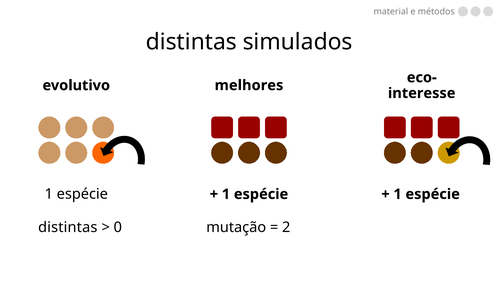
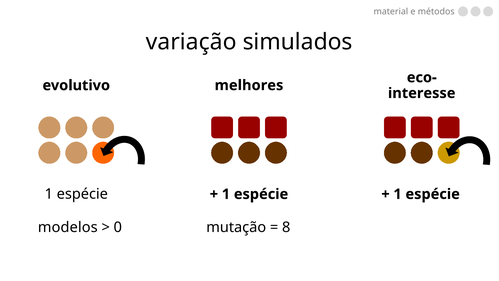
distintas: distintas -> variação (191, 42)
distintas: distintas -> modelos (68, 227)
2: 2 -> 8 (286, 227)
